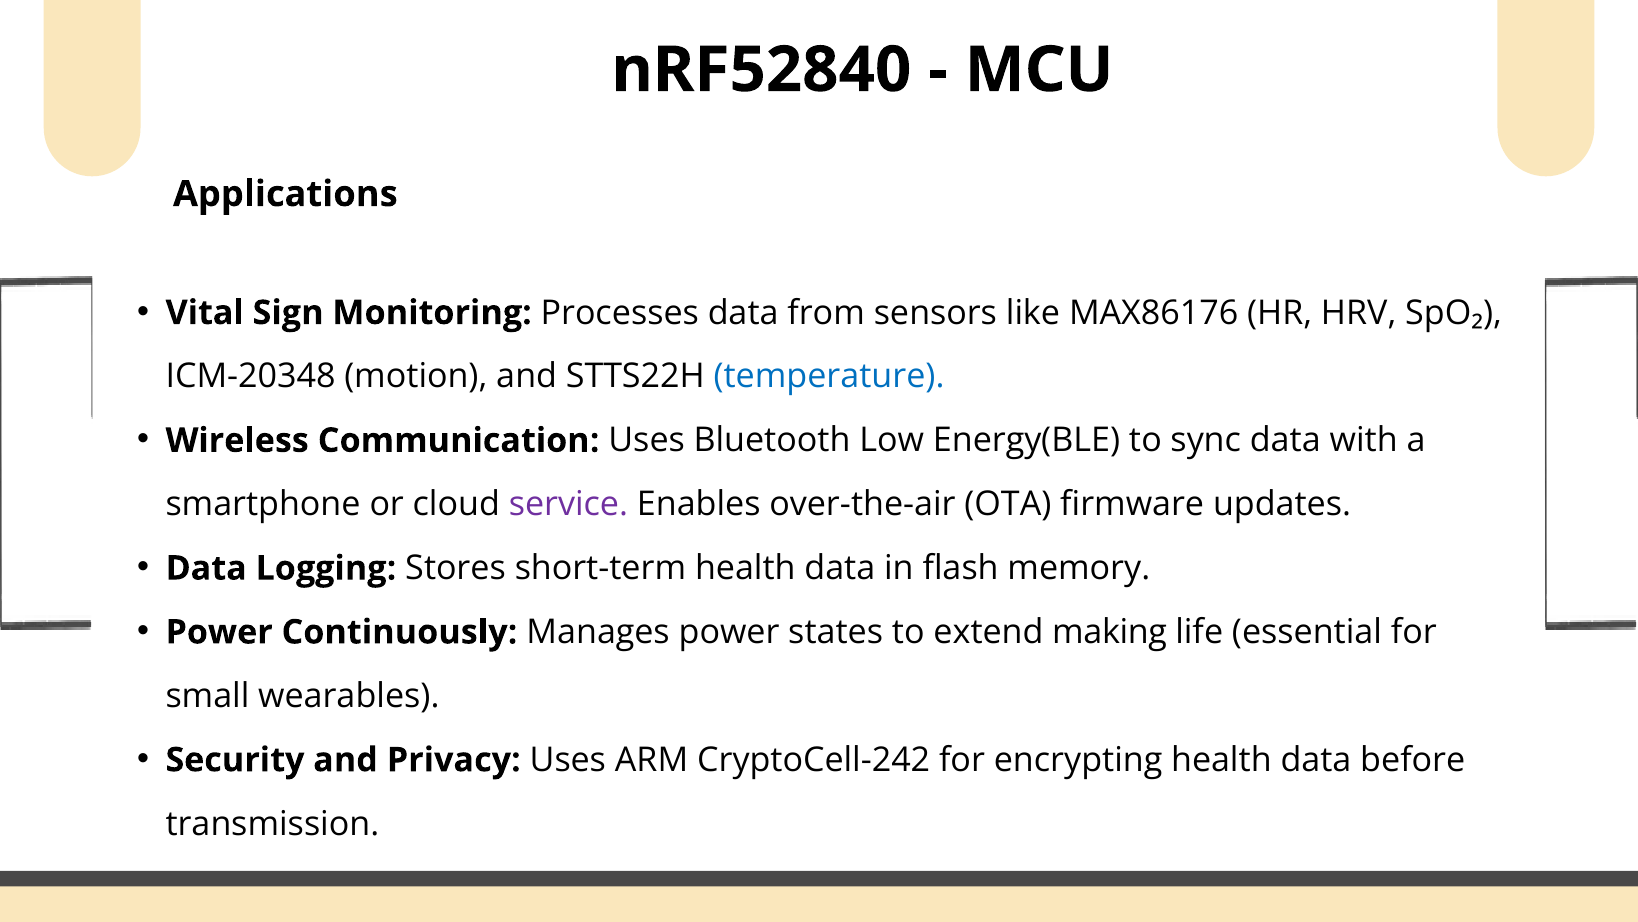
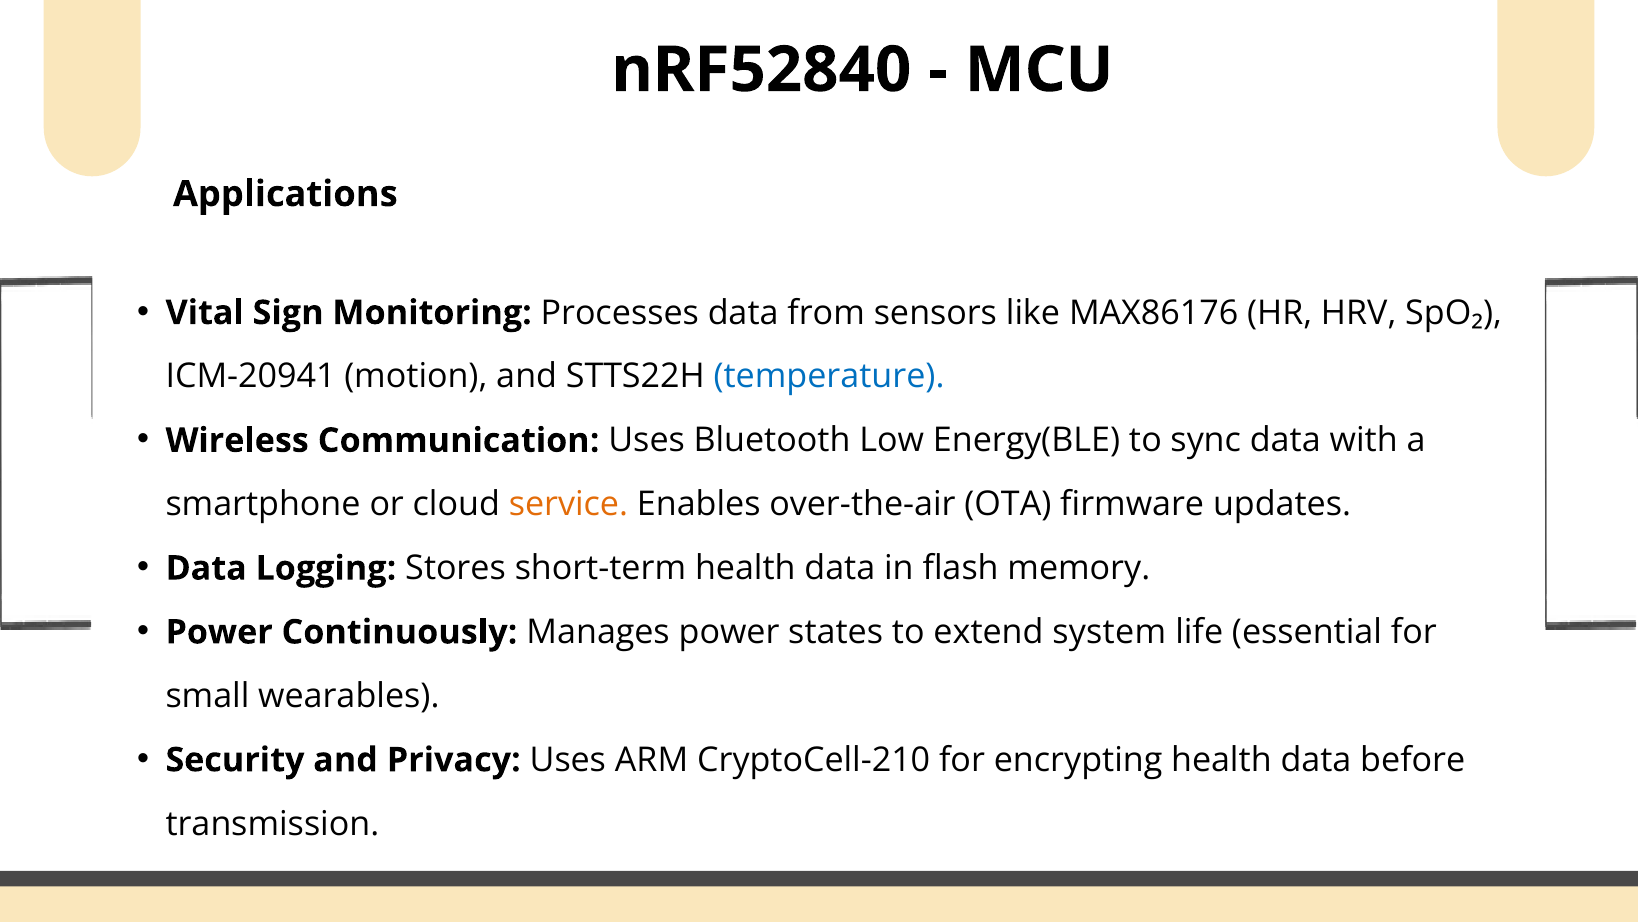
ICM-20348: ICM-20348 -> ICM-20941 (251, 376)
service colour: purple -> orange (568, 504)
making: making -> system (1109, 632)
CryptoCell-242: CryptoCell-242 -> CryptoCell-210 (814, 760)
